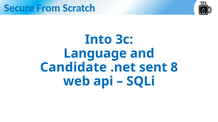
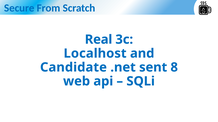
Into: Into -> Real (99, 40)
Language: Language -> Localhost (95, 54)
